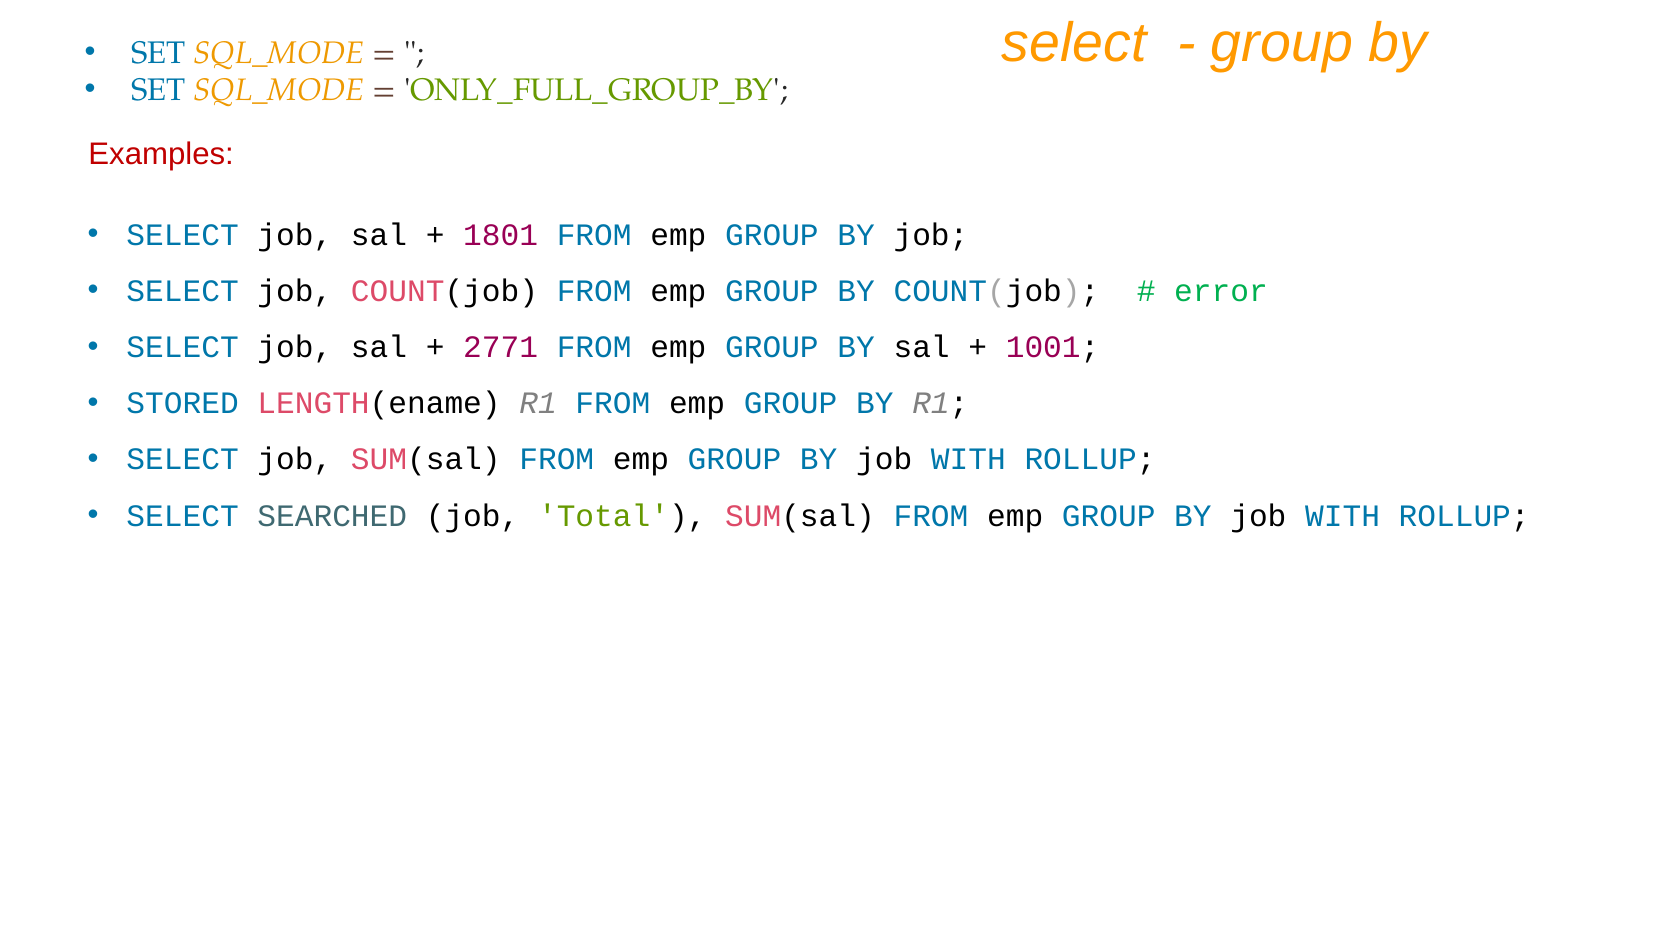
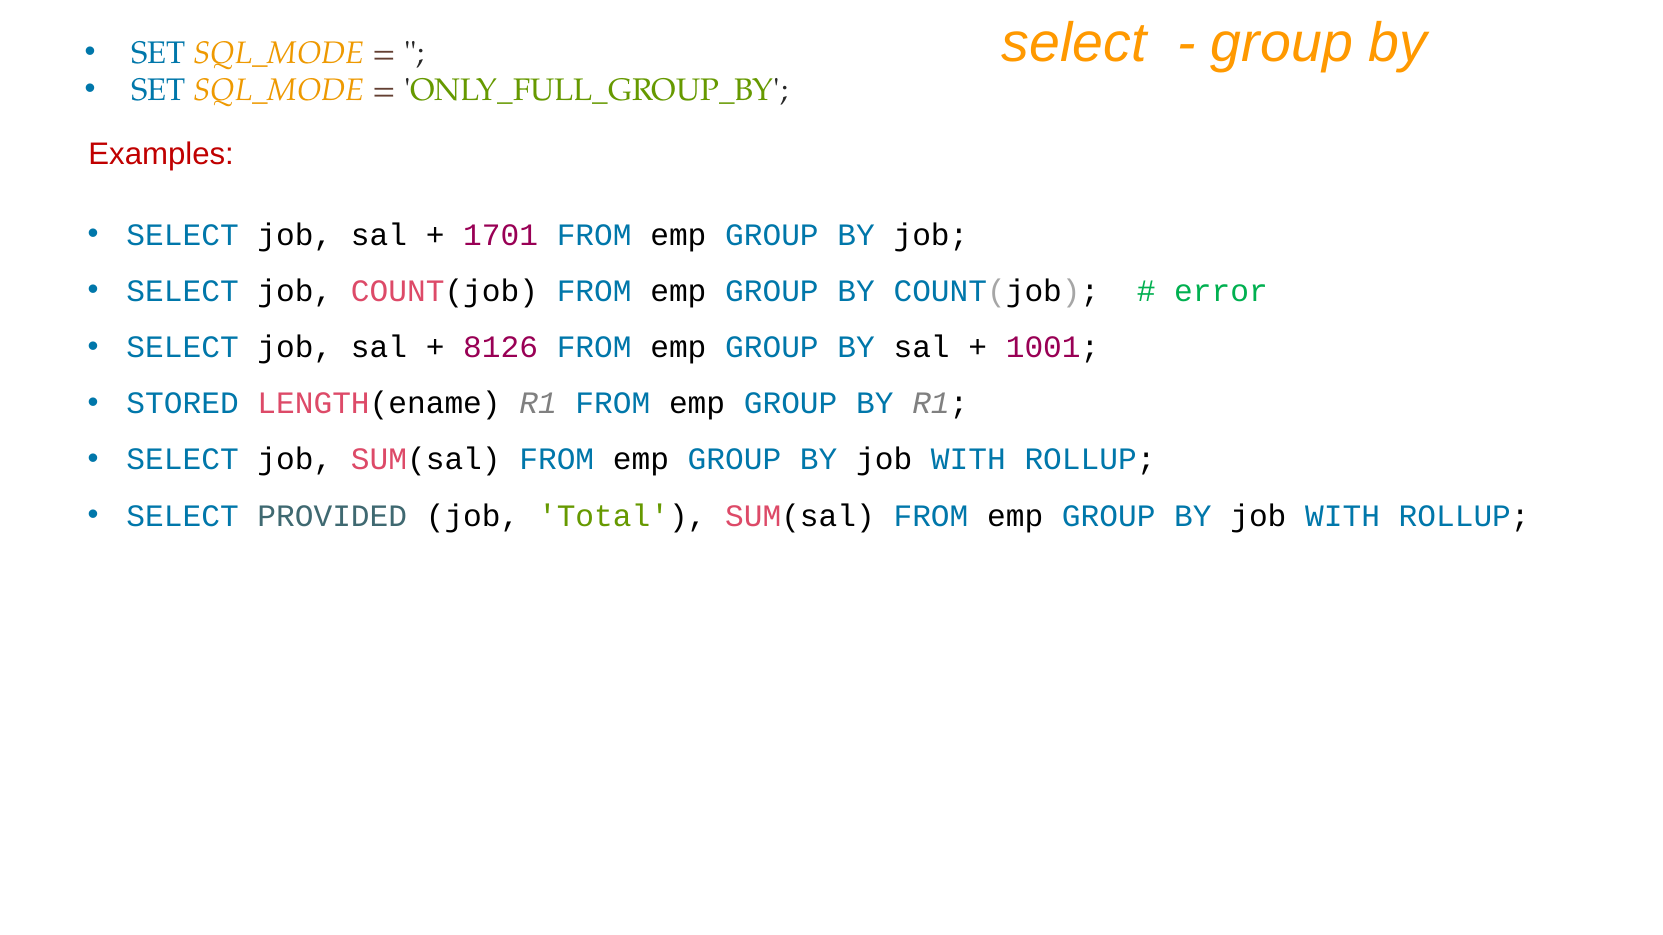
1801: 1801 -> 1701 (501, 235)
2771: 2771 -> 8126 (501, 348)
SEARCHED: SEARCHED -> PROVIDED (332, 516)
